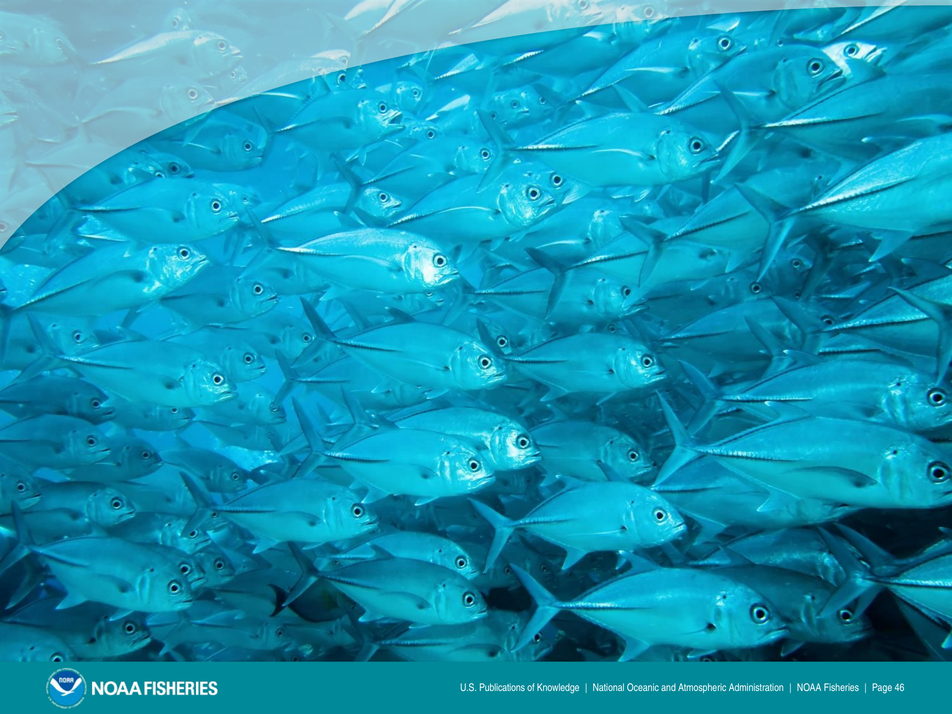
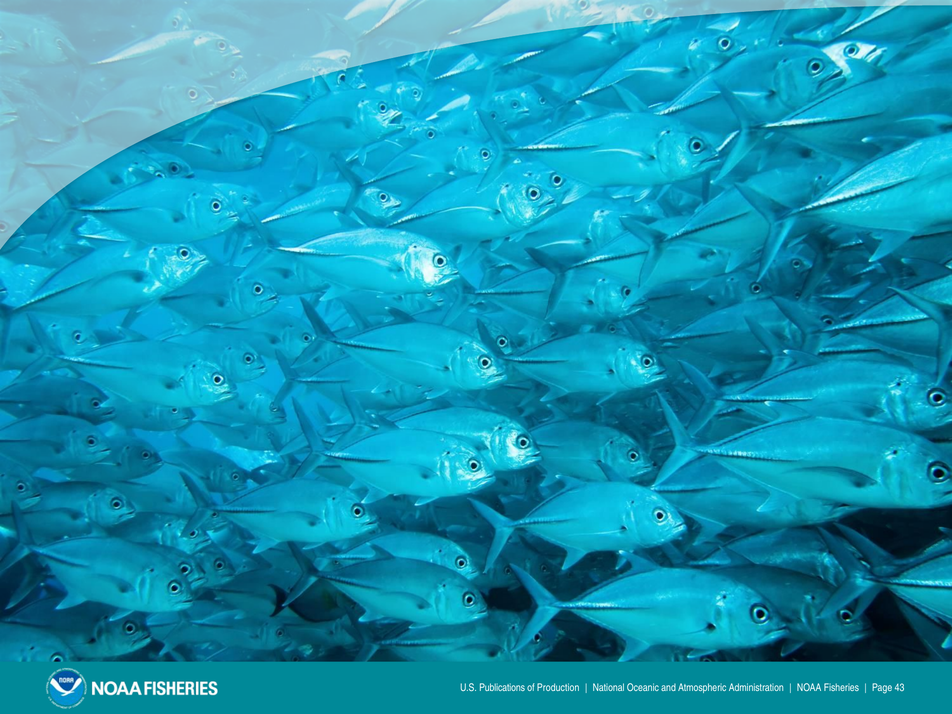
Knowledge: Knowledge -> Production (558, 688)
46: 46 -> 43 (900, 688)
